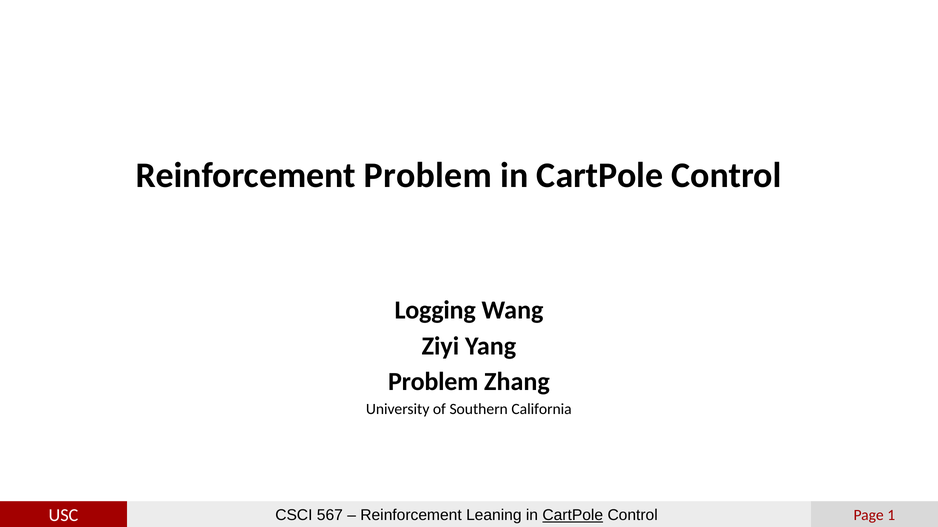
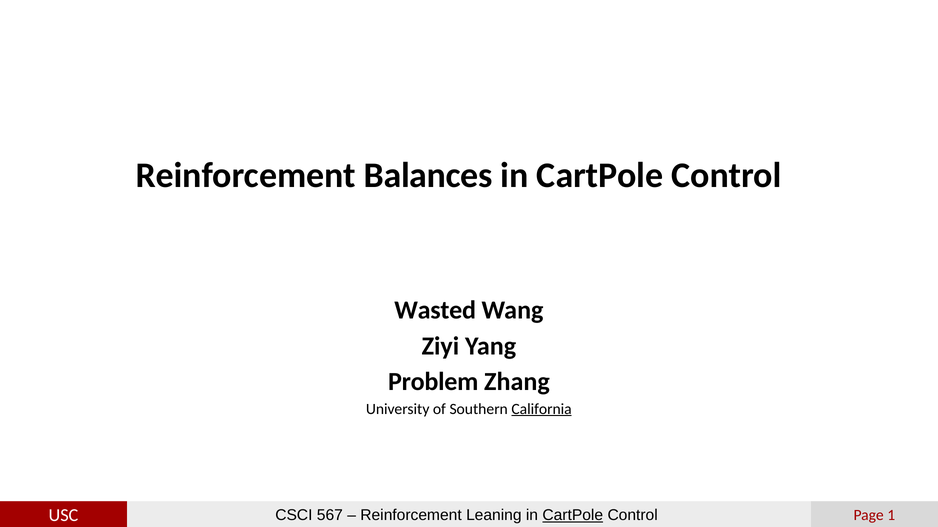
Reinforcement Problem: Problem -> Balances (428, 175)
Logging: Logging -> Wasted (435, 310)
California underline: none -> present (542, 409)
